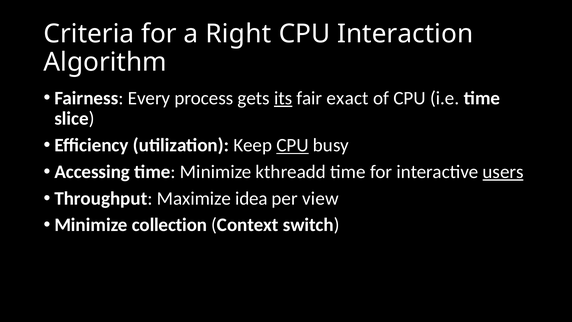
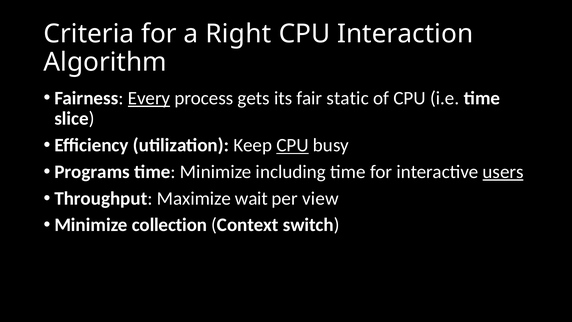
Every underline: none -> present (149, 98)
its underline: present -> none (283, 98)
exact: exact -> static (348, 98)
Accessing: Accessing -> Programs (92, 172)
kthreadd: kthreadd -> including (291, 172)
idea: idea -> wait (251, 198)
